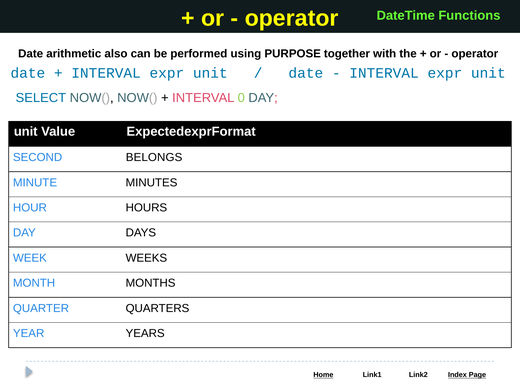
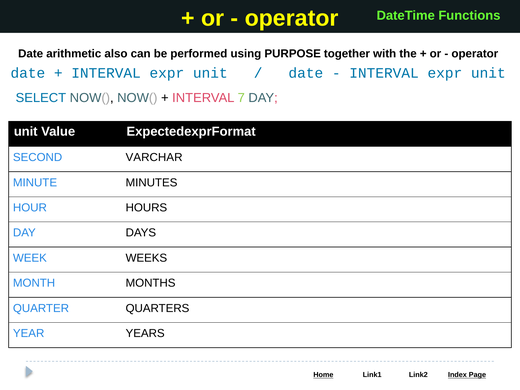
0: 0 -> 7 (241, 98)
BELONGS: BELONGS -> VARCHAR (154, 157)
